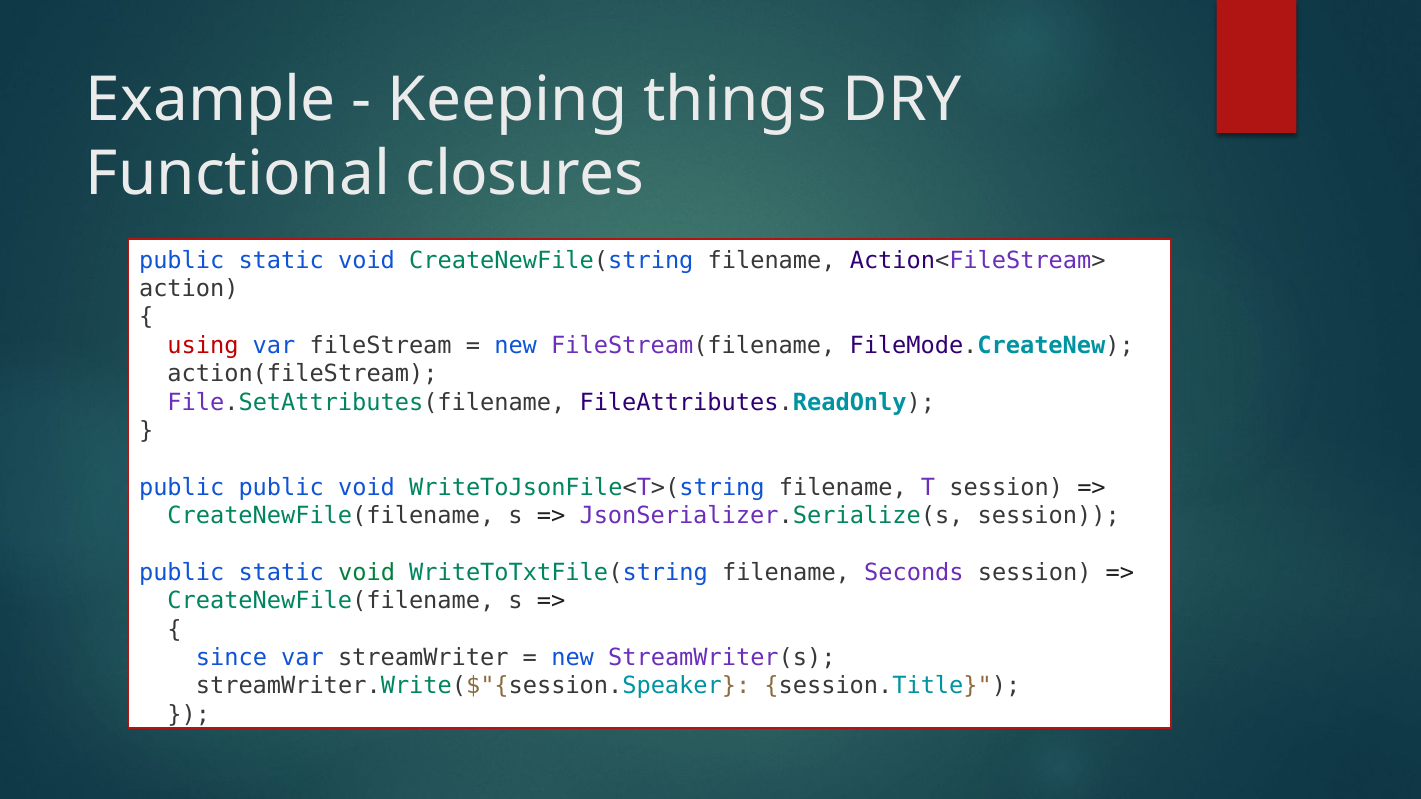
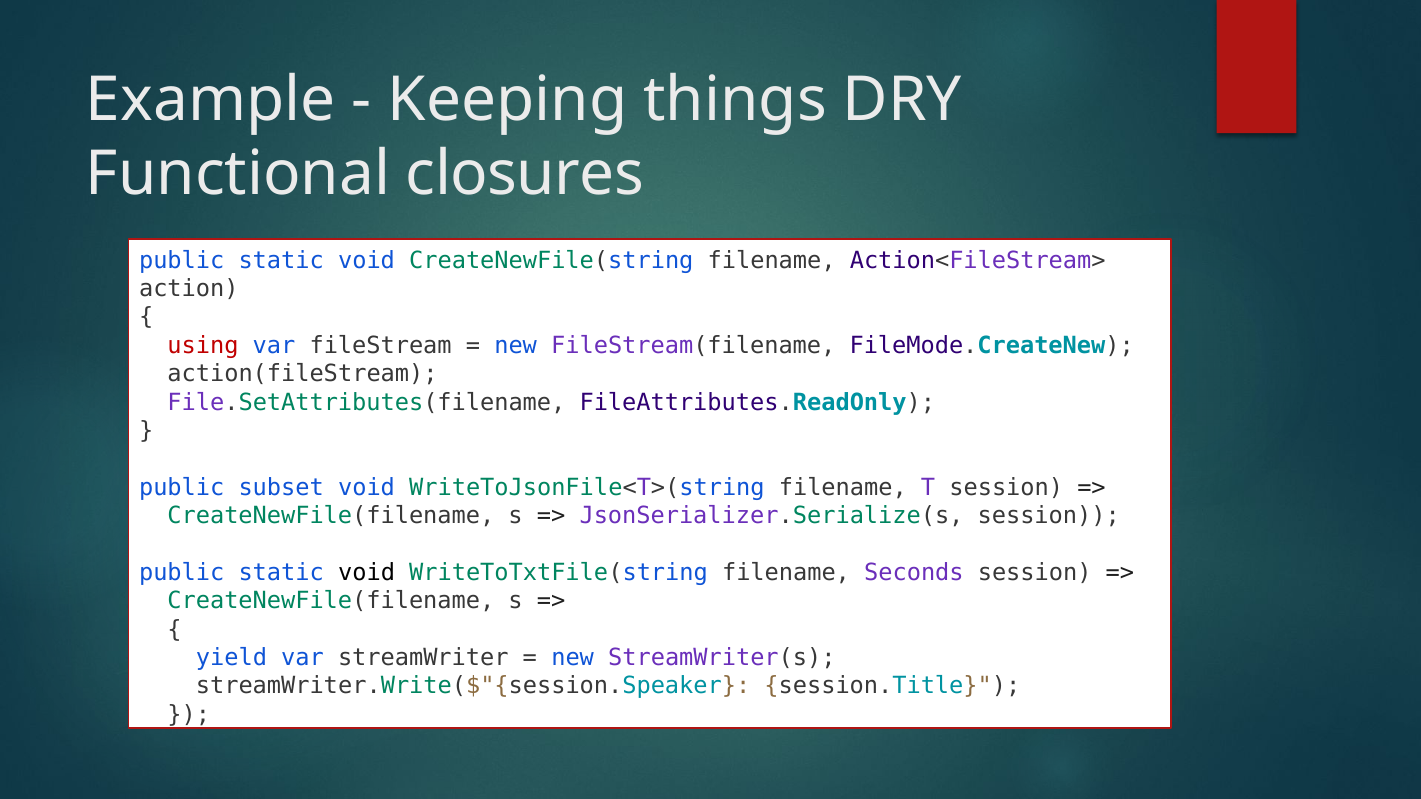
public public: public -> subset (281, 488)
void colour: green -> black (367, 573)
since: since -> yield (231, 658)
